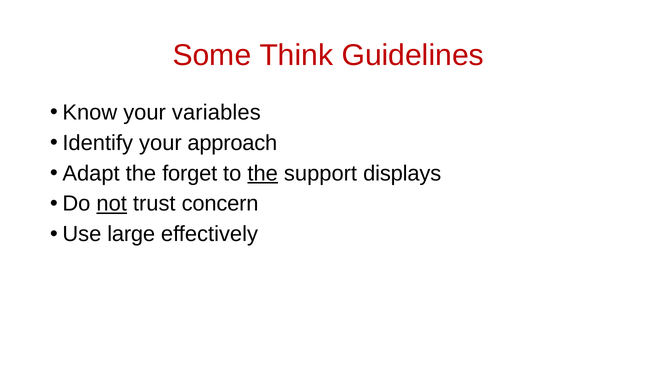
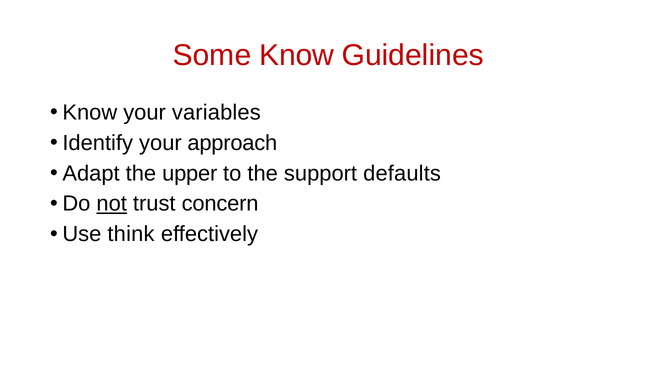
Some Think: Think -> Know (297, 55)
forget: forget -> upper (190, 174)
the underline: present -> none (263, 174)
displays: displays -> defaults (402, 174)
large: large -> think (131, 235)
